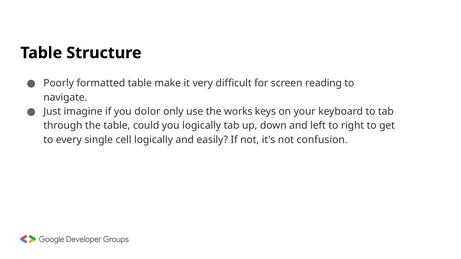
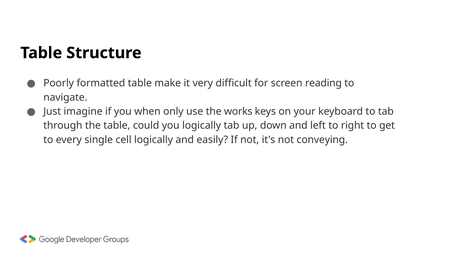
dolor: dolor -> when (147, 112)
confusion: confusion -> conveying (322, 140)
